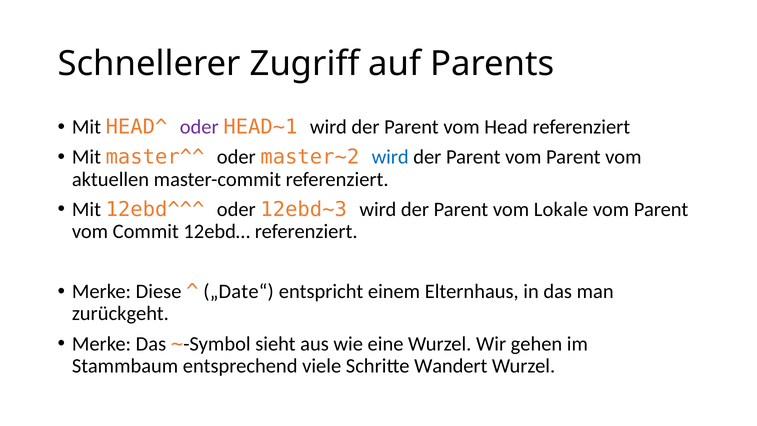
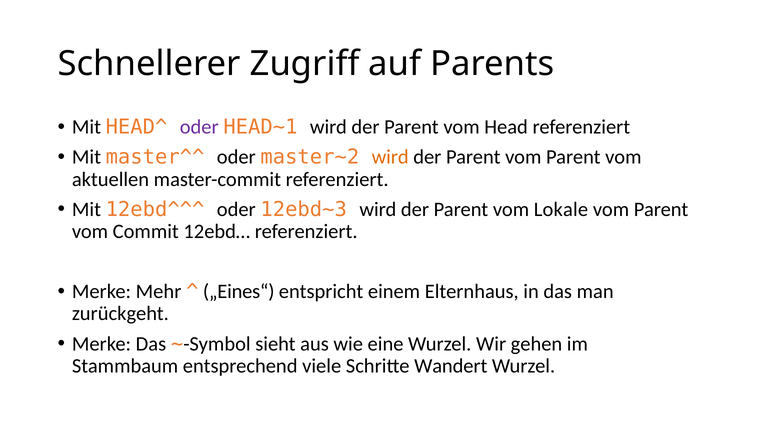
wird colour: blue -> orange (390, 157)
Diese: Diese -> Mehr (159, 291)
„Date“: „Date“ -> „Eines“ (239, 291)
